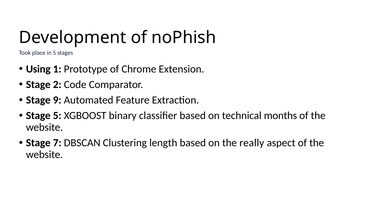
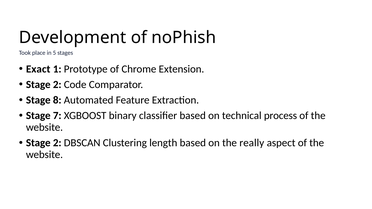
Using: Using -> Exact (38, 69)
9: 9 -> 8 (57, 100)
Stage 5: 5 -> 7 (57, 116)
months: months -> process (280, 116)
7: 7 -> 2 (57, 143)
